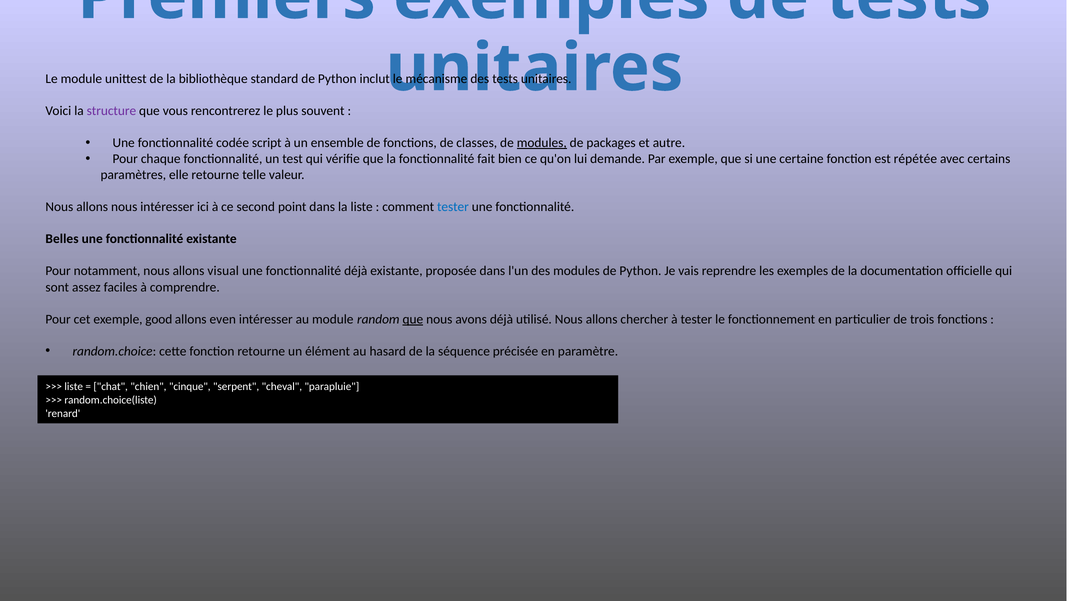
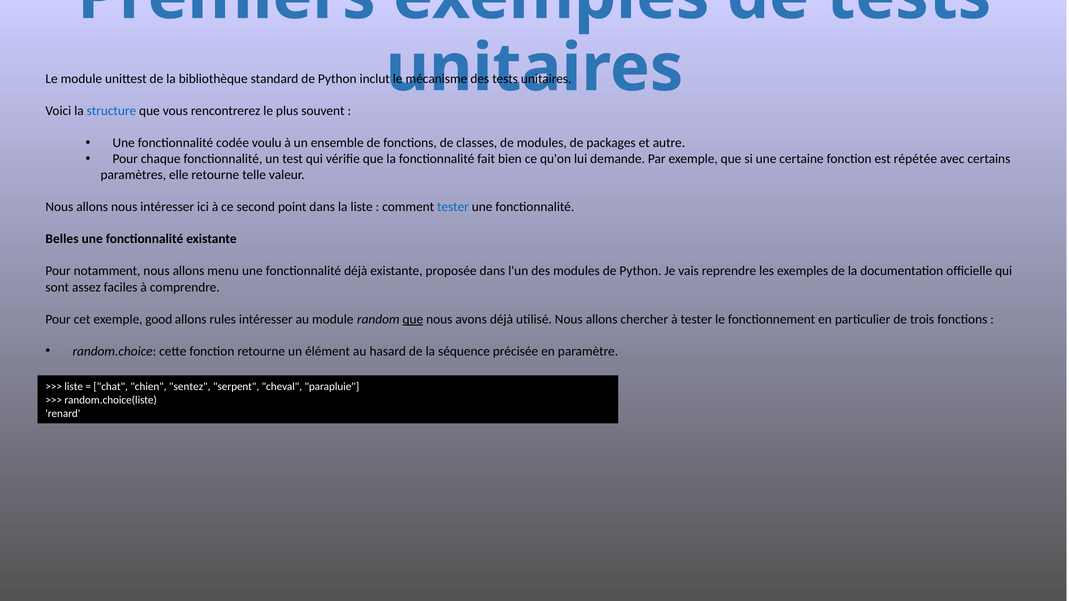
structure colour: purple -> blue (111, 111)
script: script -> voulu (267, 143)
modules underline: present -> none (542, 143)
visual: visual -> menu (223, 271)
even: even -> rules (223, 319)
cinque: cinque -> sentez (190, 387)
